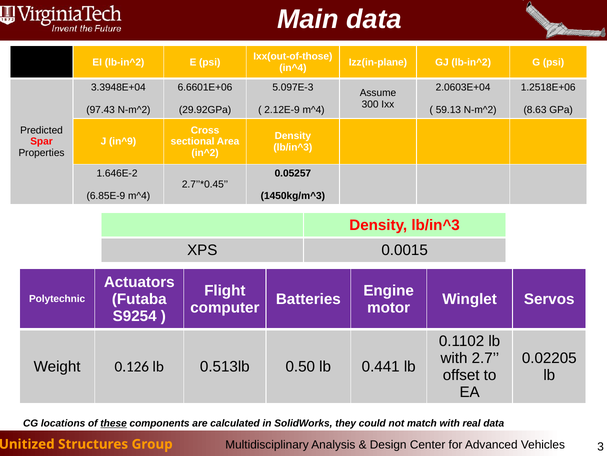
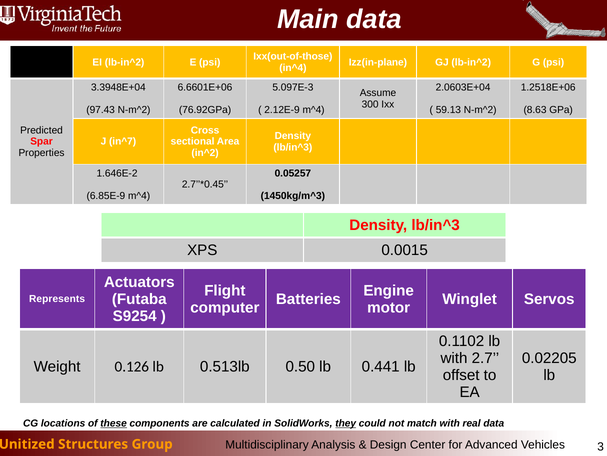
29.92GPa: 29.92GPa -> 76.92GPa (205, 110)
in^9: in^9 -> in^7 (123, 141)
Polytechnic: Polytechnic -> Represents (57, 299)
they underline: none -> present (346, 423)
